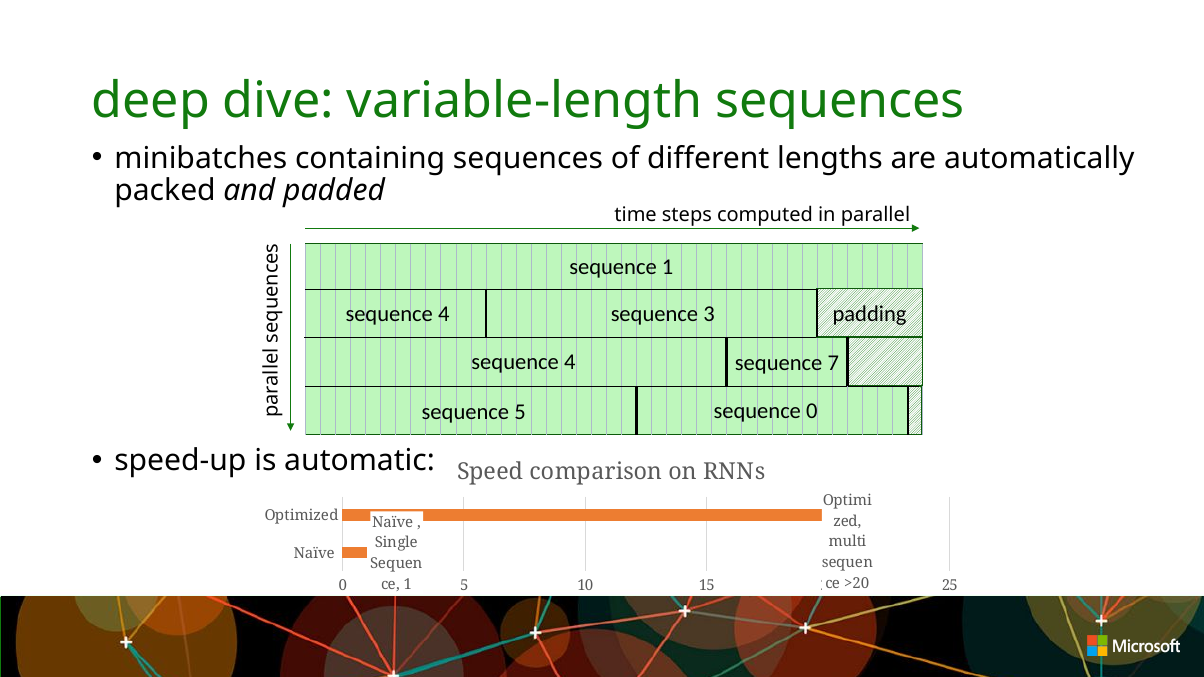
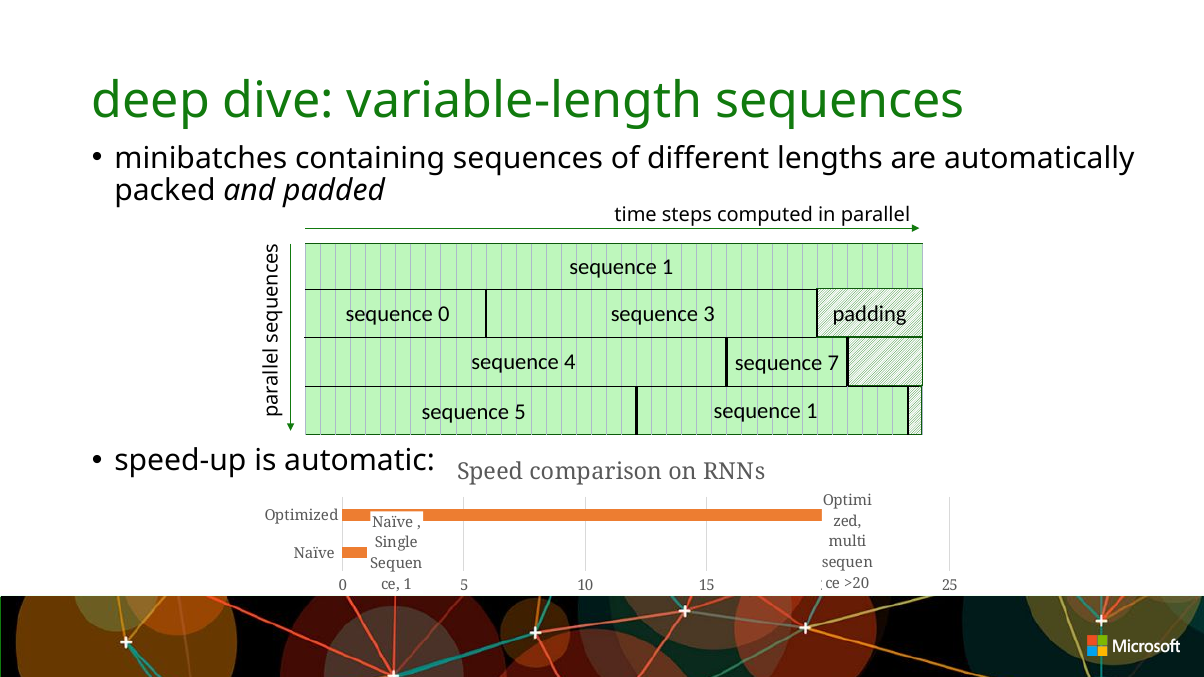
4: 4 -> 0 (444, 314)
5 sequence 0: 0 -> 1 (812, 411)
